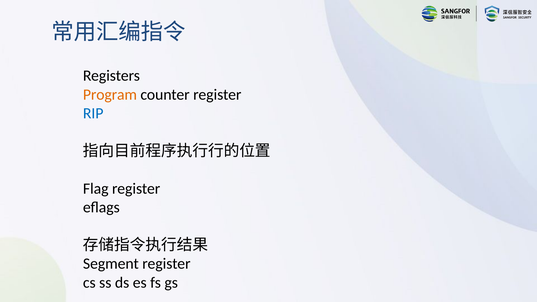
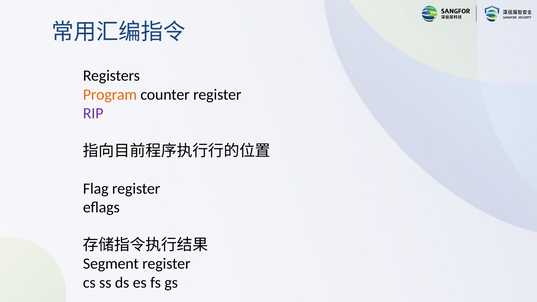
RIP colour: blue -> purple (93, 113)
